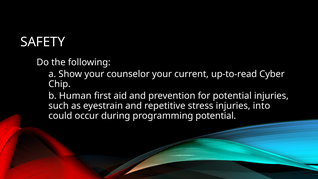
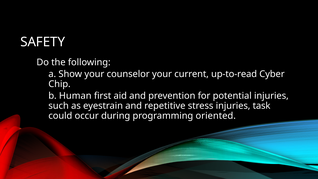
into: into -> task (262, 106)
programming potential: potential -> oriented (216, 116)
